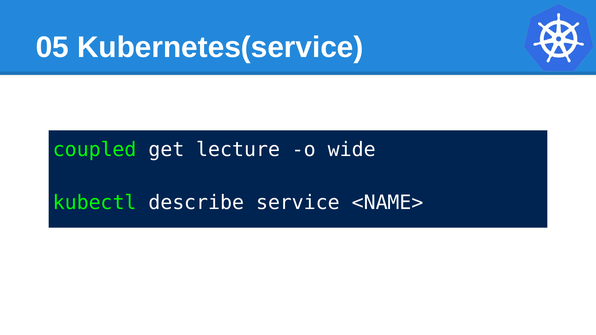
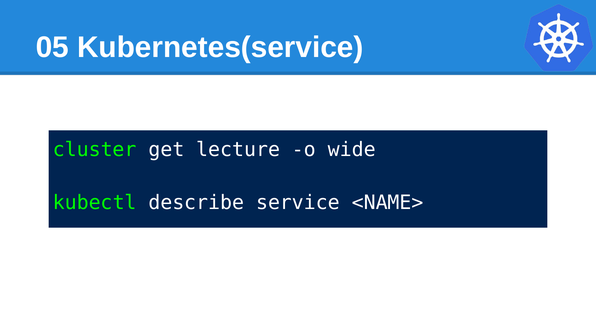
coupled: coupled -> cluster (95, 150)
